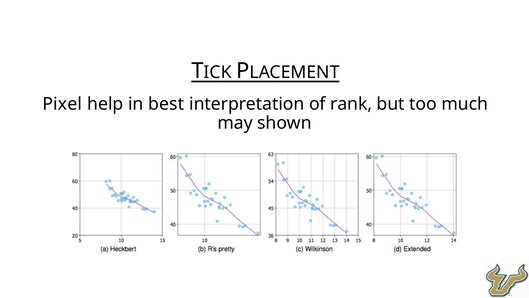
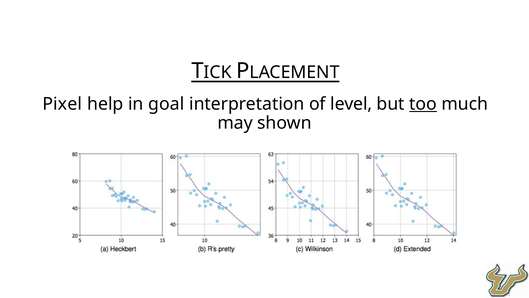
best: best -> goal (166, 104)
rank: rank -> level (351, 104)
too underline: none -> present (423, 104)
